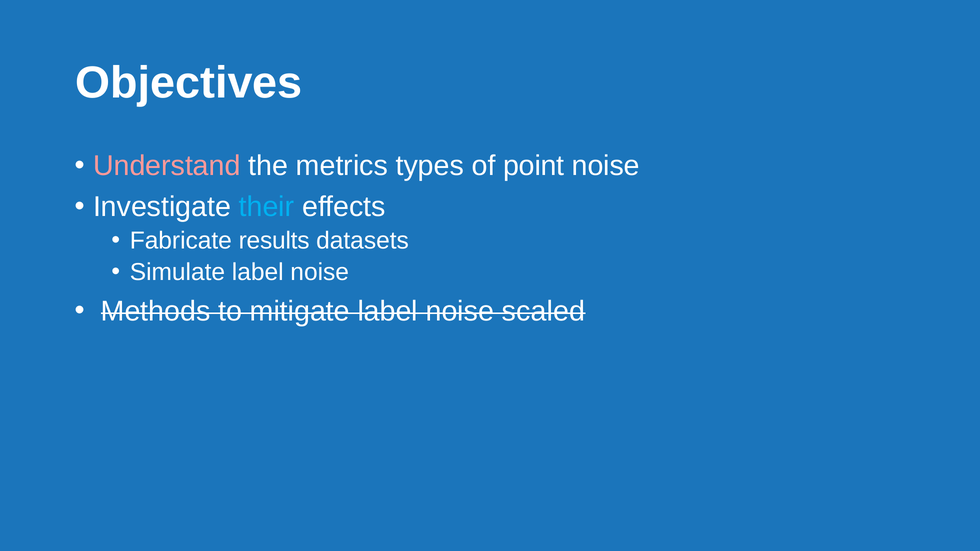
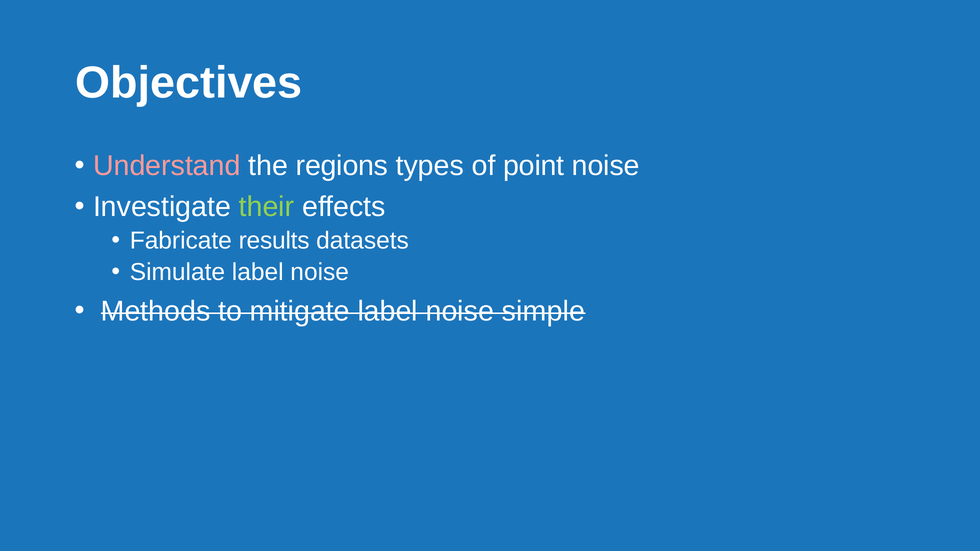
metrics: metrics -> regions (342, 166)
their colour: light blue -> light green (267, 207)
scaled: scaled -> simple (543, 311)
